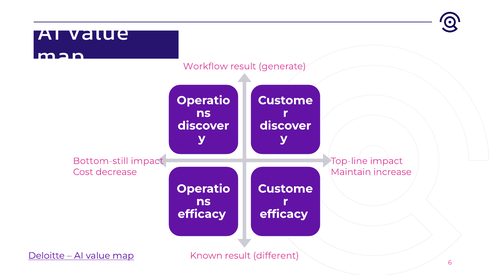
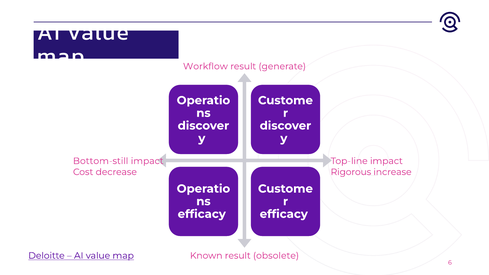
Maintain: Maintain -> Rigorous (351, 172)
different: different -> obsolete (276, 256)
